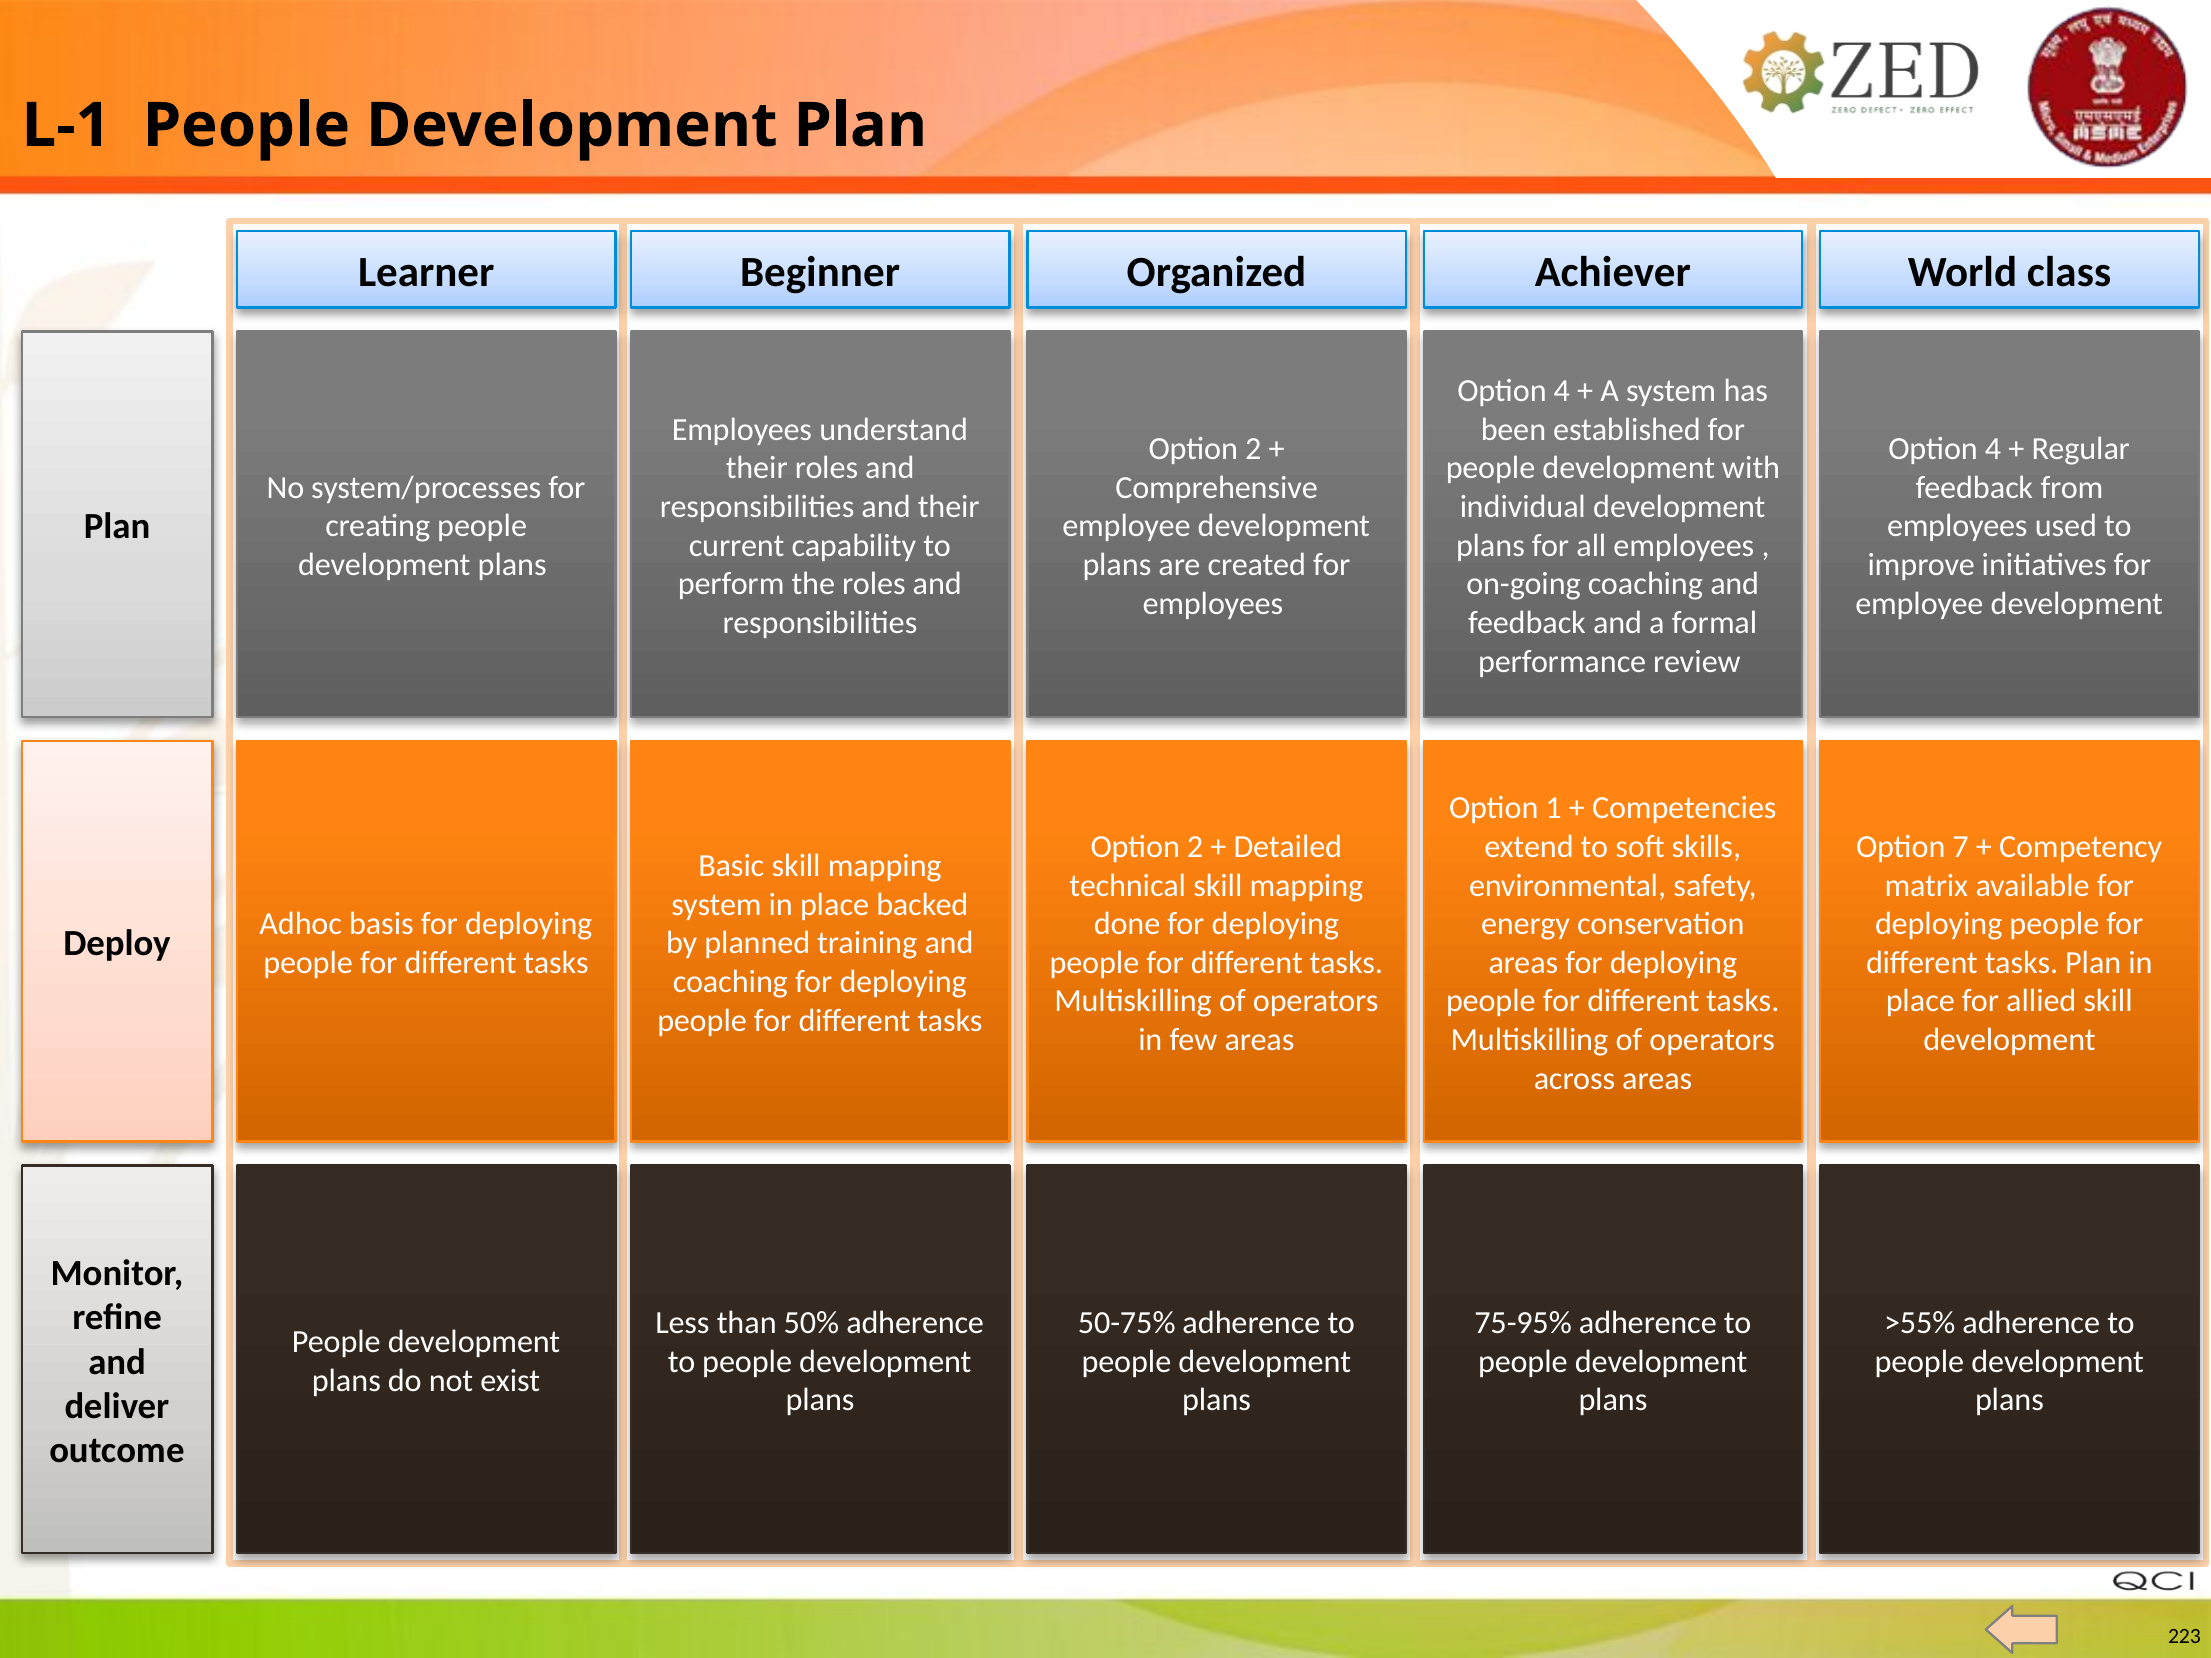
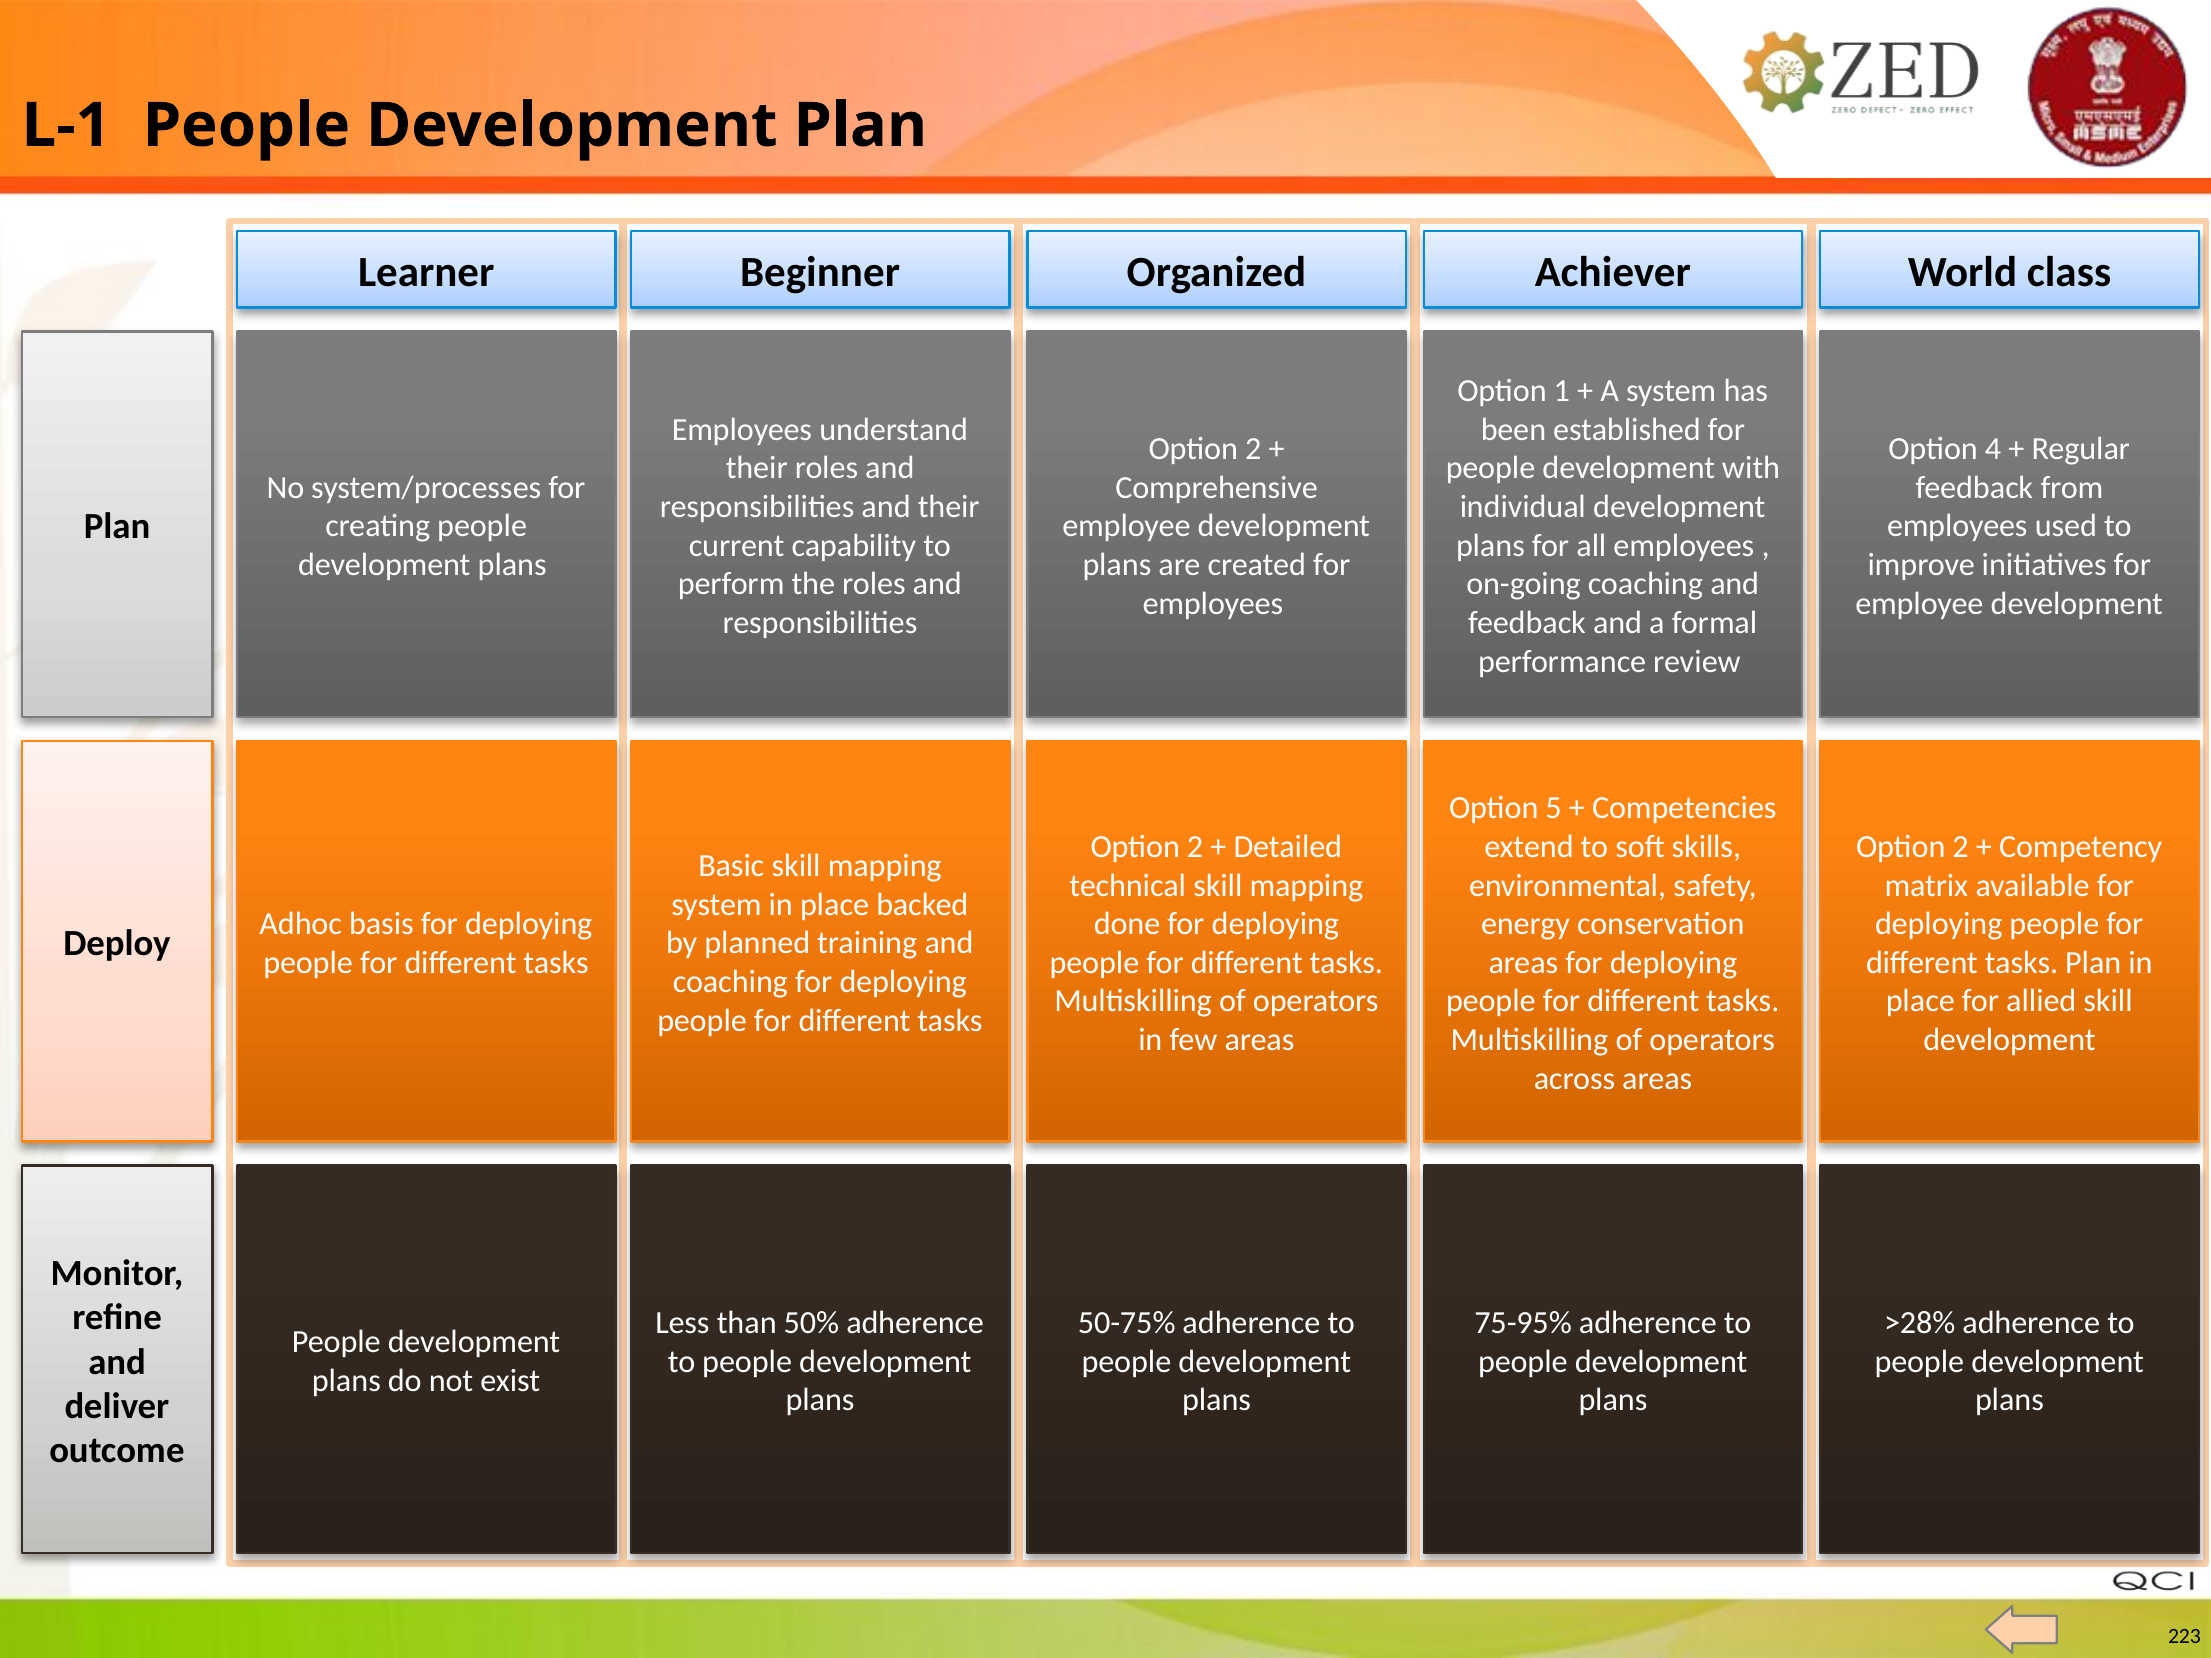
4: 4 -> 1 (1562, 391)
1: 1 -> 5 (1554, 808)
7: 7 -> 2 (1961, 847)
>55%: >55% -> >28% (1920, 1323)
